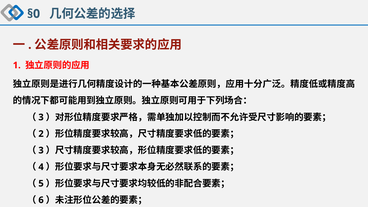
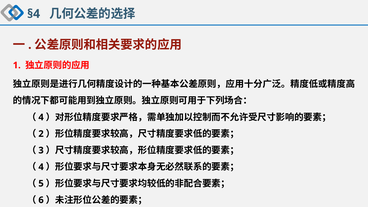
§0: §0 -> §4 (34, 14)
3: 3 -> 4 (41, 117)
